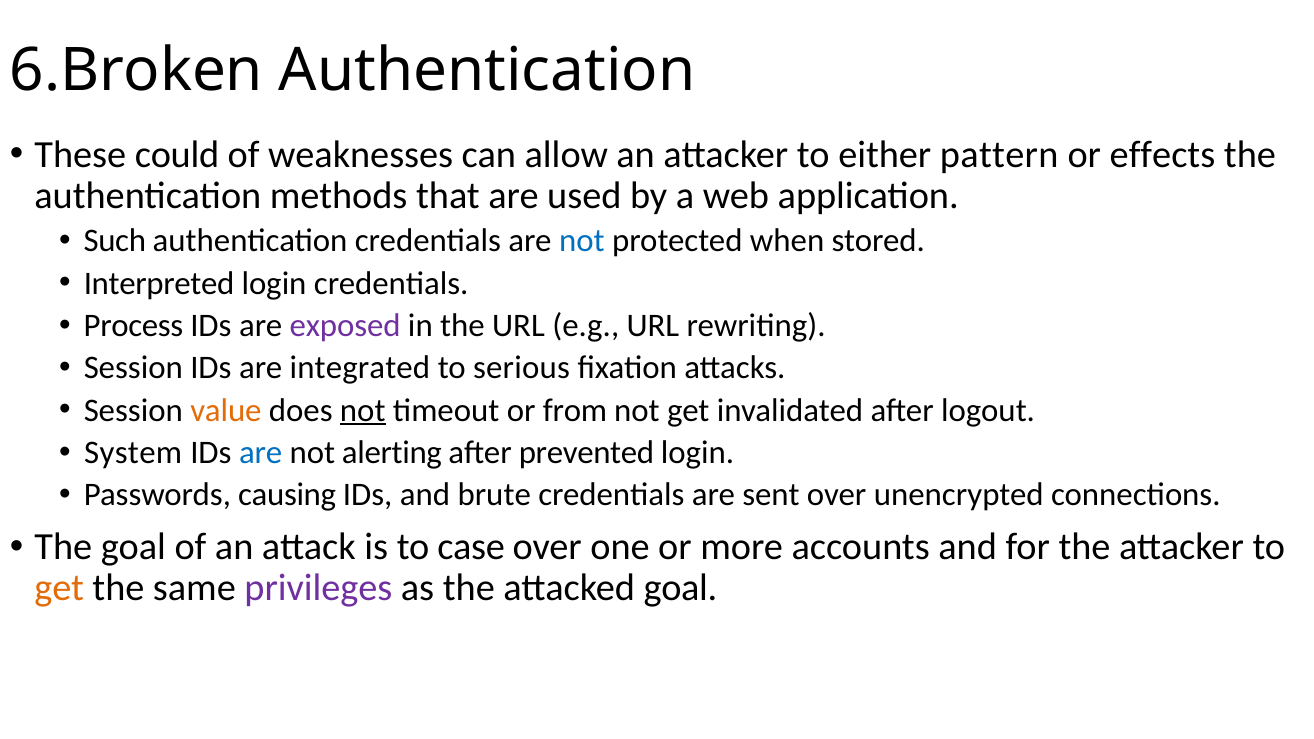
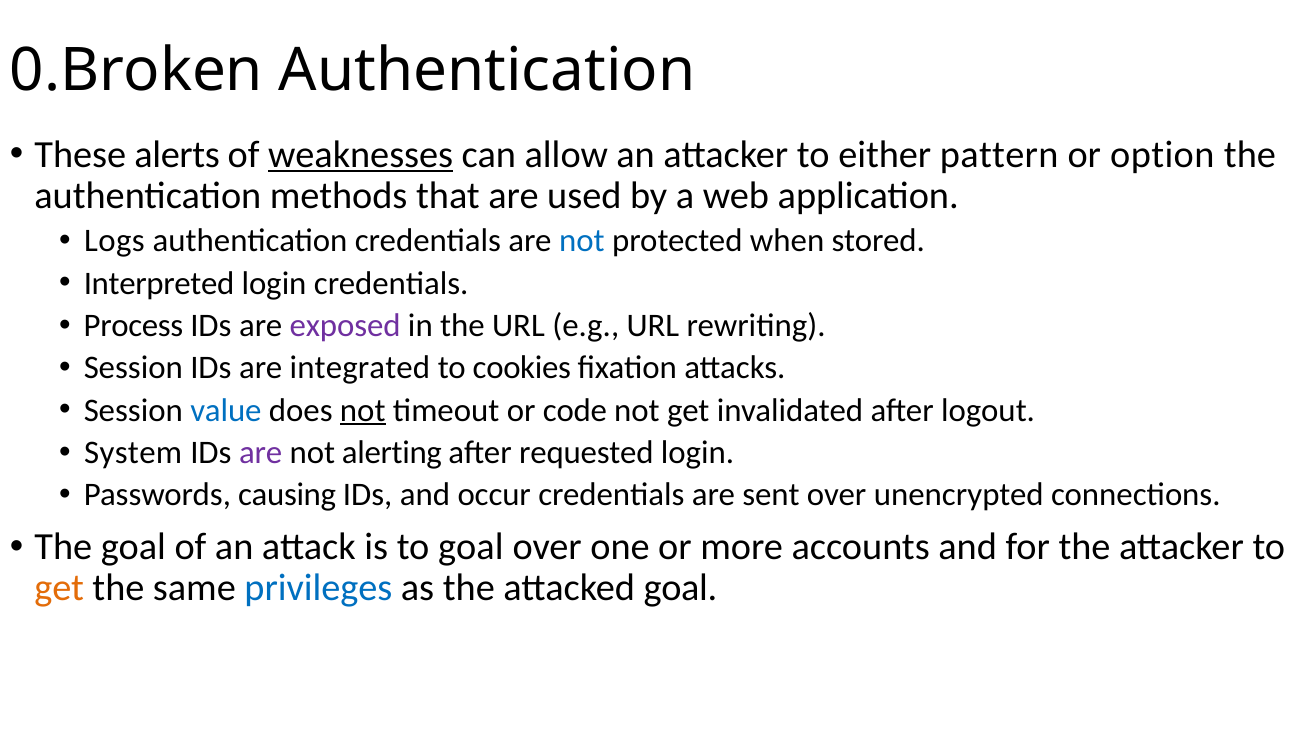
6.Broken: 6.Broken -> 0.Broken (137, 71)
could: could -> alerts (177, 155)
weaknesses underline: none -> present (361, 155)
effects: effects -> option (1162, 155)
Such: Such -> Logs (114, 241)
serious: serious -> cookies (522, 368)
value colour: orange -> blue (226, 410)
from: from -> code (575, 410)
are colour: blue -> purple (261, 453)
prevented: prevented -> requested (586, 453)
brute: brute -> occur (494, 495)
to case: case -> goal (471, 547)
privileges colour: purple -> blue (318, 588)
